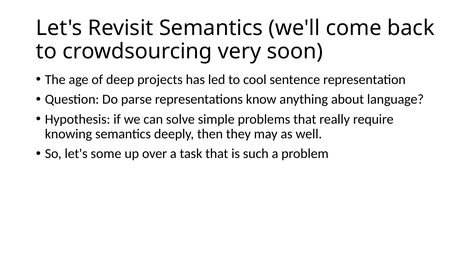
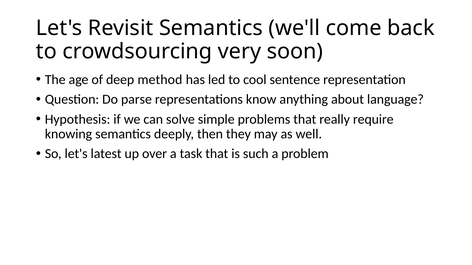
projects: projects -> method (160, 80)
some: some -> latest (106, 154)
